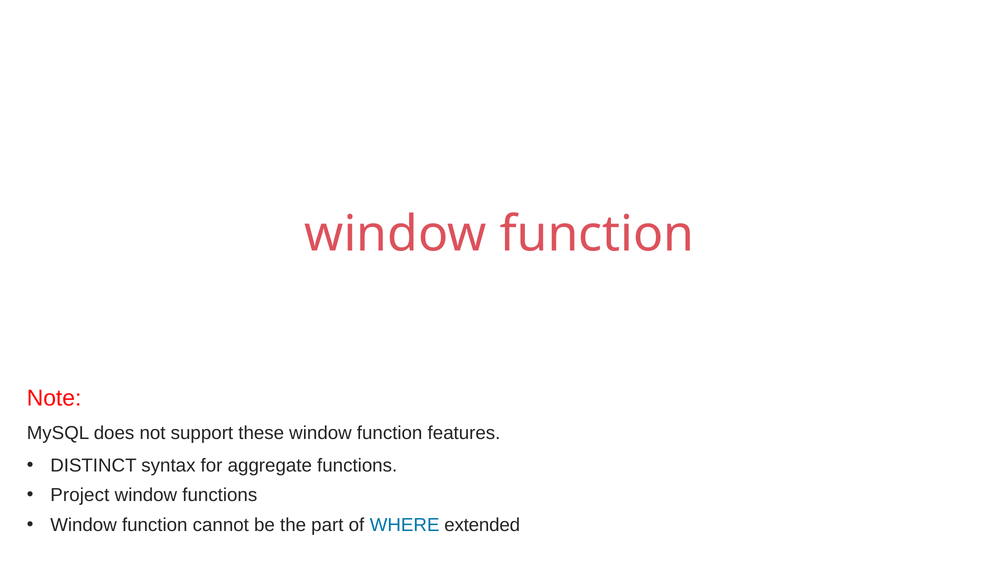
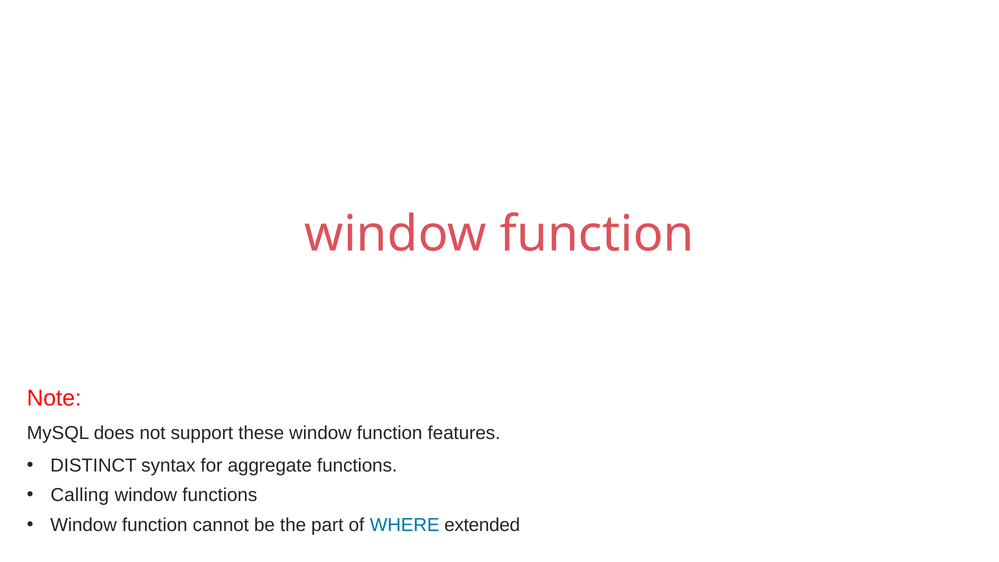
Project: Project -> Calling (80, 495)
